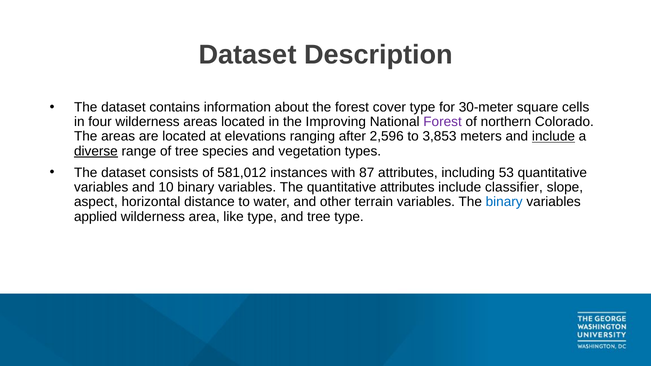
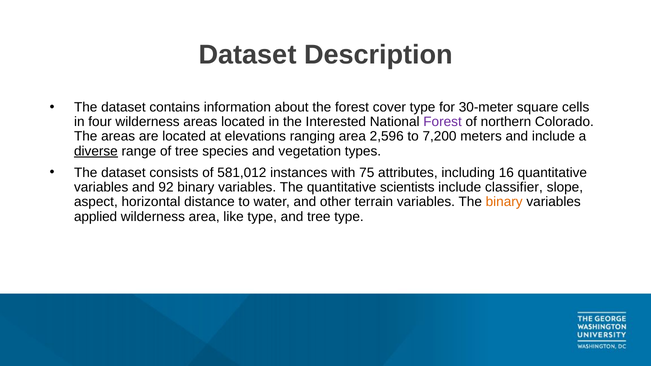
Improving: Improving -> Interested (336, 122)
ranging after: after -> area (352, 137)
3,853: 3,853 -> 7,200 (440, 137)
include underline: present -> none (553, 137)
87: 87 -> 75 (367, 173)
53: 53 -> 16 (506, 173)
10: 10 -> 92 (166, 187)
quantitative attributes: attributes -> scientists (407, 187)
binary colour: blue -> orange (504, 202)
